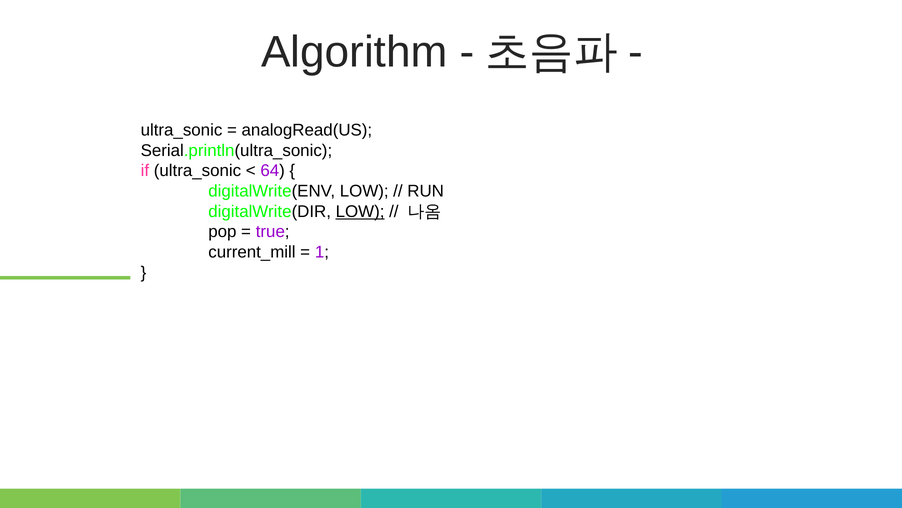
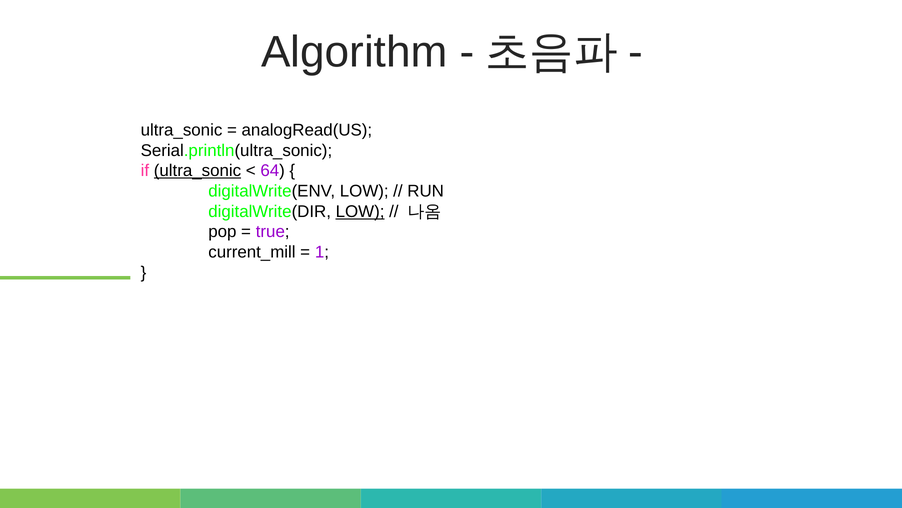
ultra_sonic underline: none -> present (197, 171)
